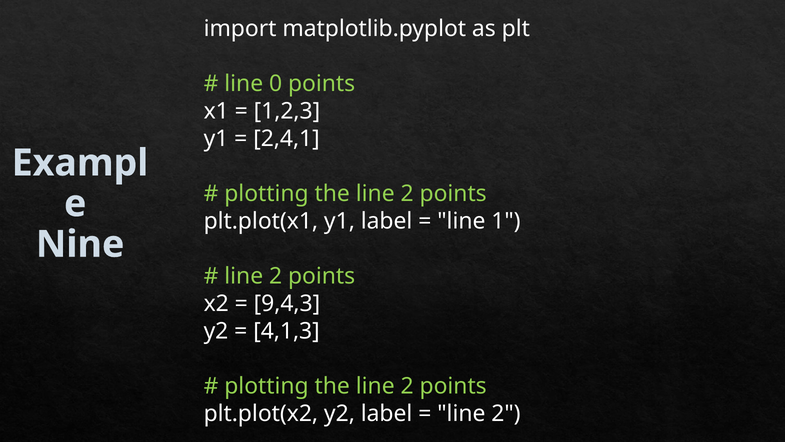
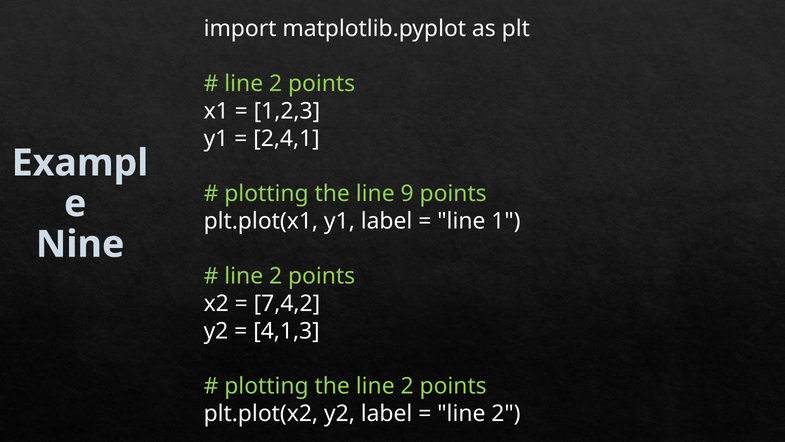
0: 0 -> 2 (276, 84)
2: 2 -> 9 (407, 194)
9,4,3: 9,4,3 -> 7,4,2 (287, 304)
